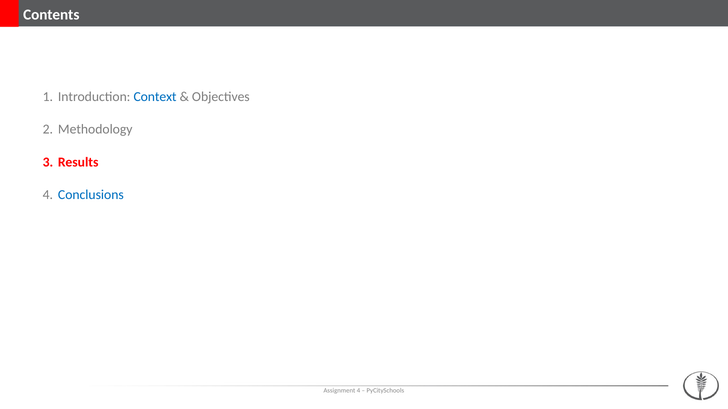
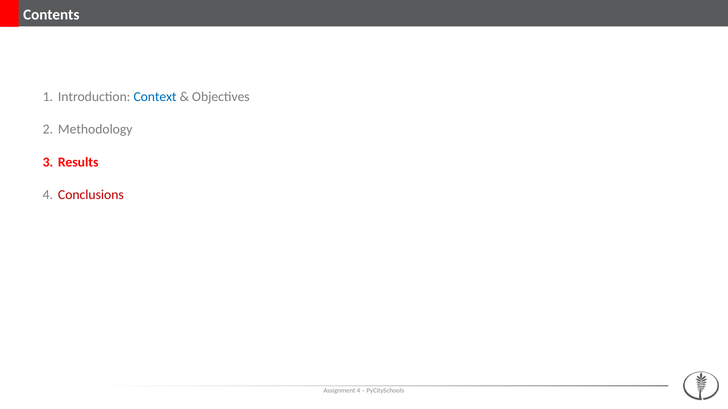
Conclusions colour: blue -> red (91, 195)
